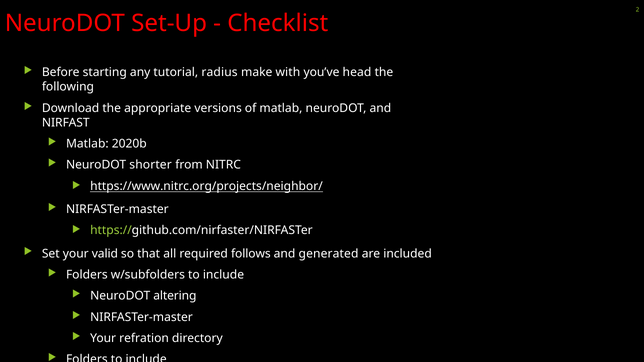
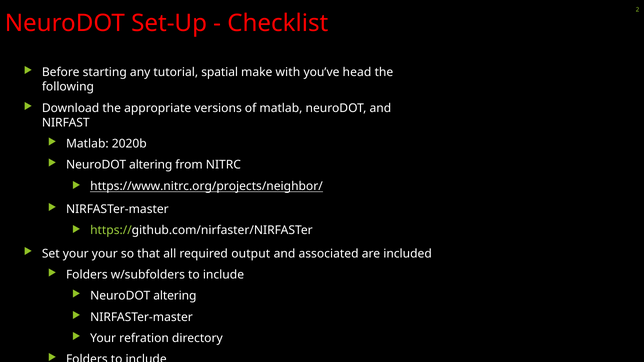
radius: radius -> spatial (220, 72)
shorter: shorter -> altering (151, 165)
your valid: valid -> your (105, 254)
required follows: follows -> output (251, 254)
generated: generated -> associated (329, 254)
